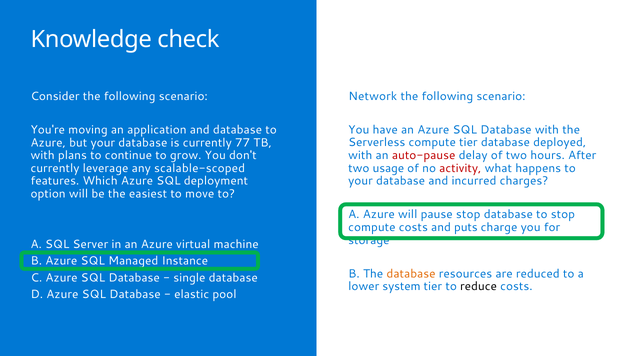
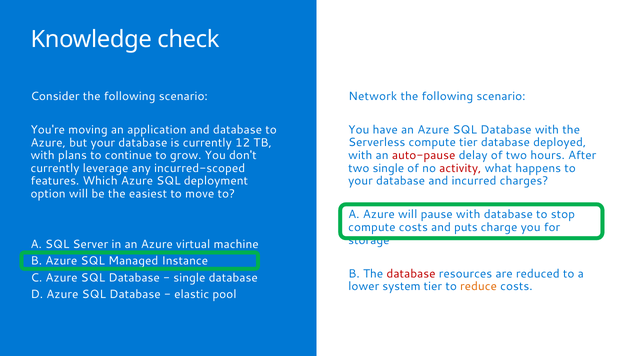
77: 77 -> 12 (243, 143)
two usage: usage -> single (388, 168)
scalable-scoped: scalable-scoped -> incurred-scoped (200, 168)
pause stop: stop -> with (468, 215)
database colour: orange -> red (411, 274)
reduce colour: black -> orange (479, 287)
